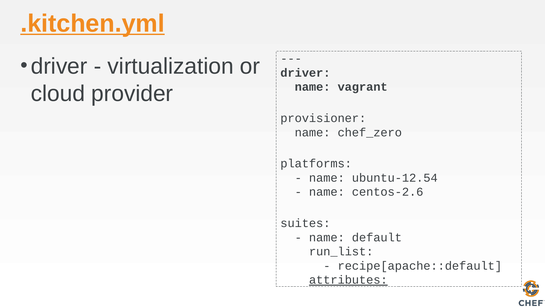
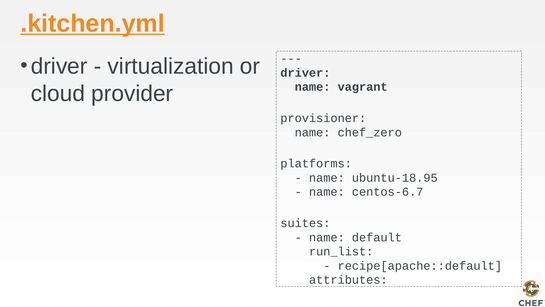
ubuntu-12.54: ubuntu-12.54 -> ubuntu-18.95 (395, 178)
centos-2.6: centos-2.6 -> centos-6.7 (388, 192)
attributes underline: present -> none (348, 280)
